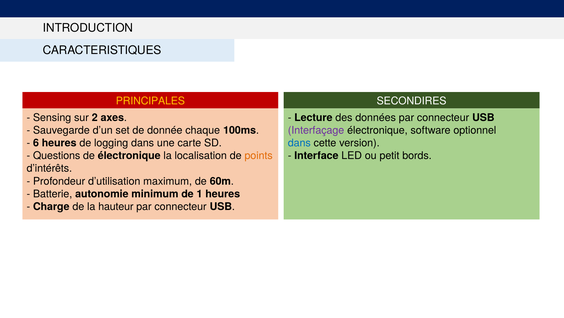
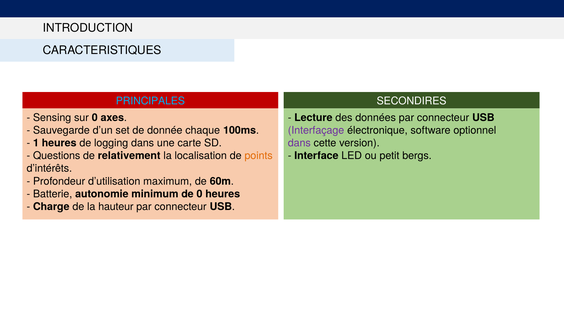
PRINCIPALES colour: yellow -> light blue (150, 101)
sur 2: 2 -> 0 (95, 117)
6: 6 -> 1 (36, 143)
dans colour: blue -> purple (299, 143)
de électronique: électronique -> relativement (129, 155)
bords: bords -> bergs (417, 155)
de 1: 1 -> 0 (199, 193)
